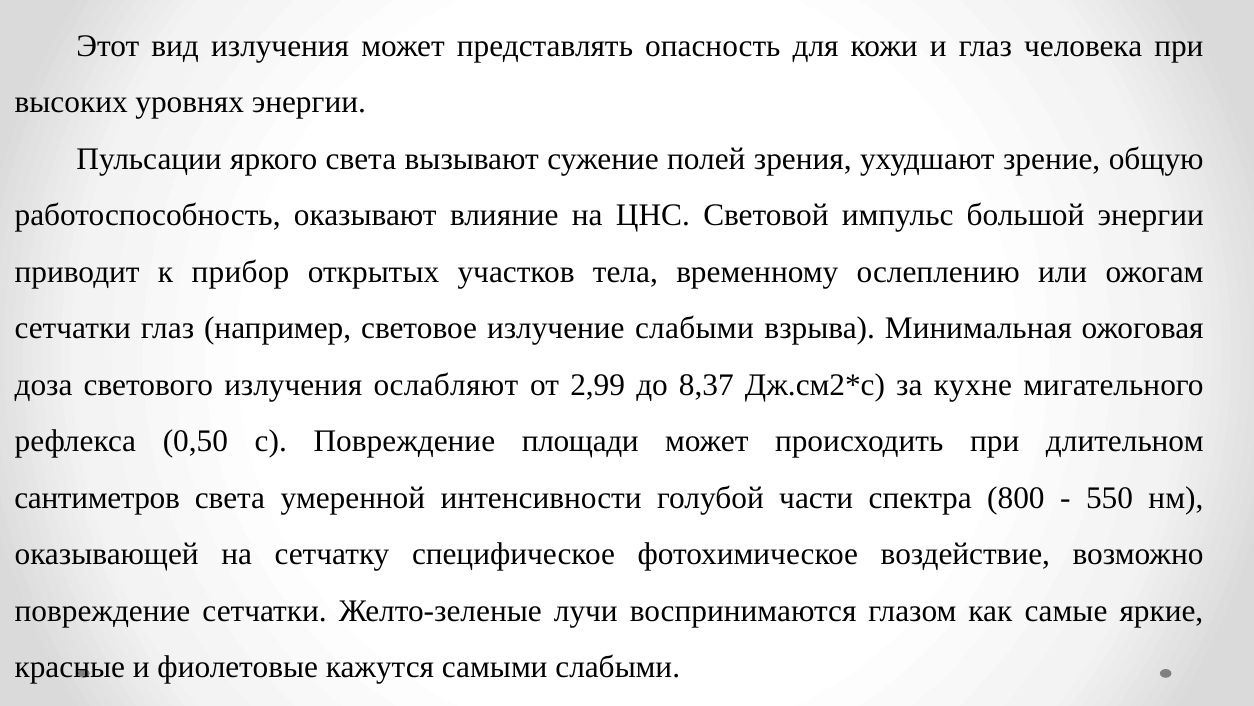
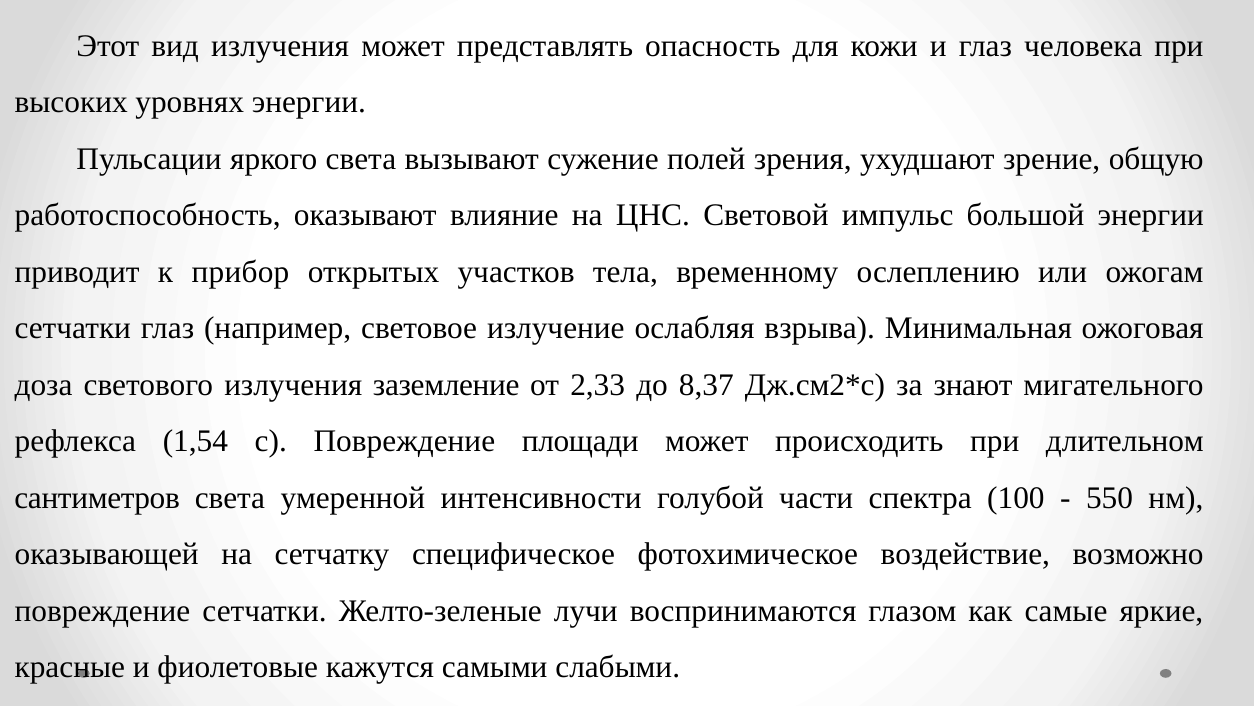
излучение слабыми: слабыми -> ослабляя (695, 328)
ослабляют: ослабляют -> заземление (446, 385)
2,99: 2,99 -> 2,33 (598, 385)
кухне: кухне -> знают (973, 385)
0,50: 0,50 -> 1,54 (195, 441)
800: 800 -> 100 (1016, 497)
